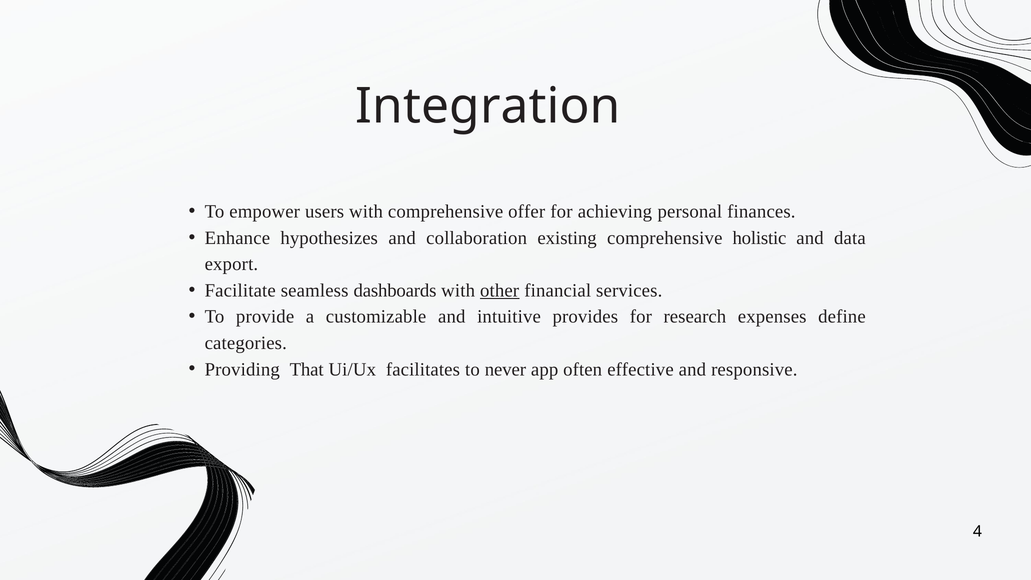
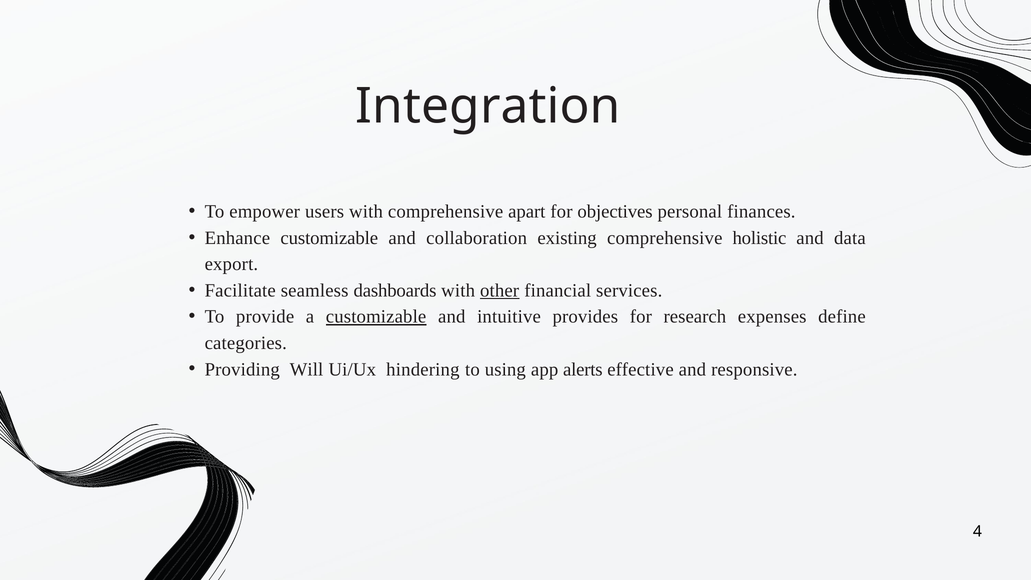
offer: offer -> apart (527, 212)
achieving: achieving -> objectives (615, 212)
Enhance hypothesizes: hypothesizes -> customizable (329, 238)
customizable underline: none -> present (376, 317)
That: That -> Will (307, 369)
facilitates: facilitates -> hindering (423, 369)
never: never -> using (505, 369)
often: often -> alerts (583, 369)
